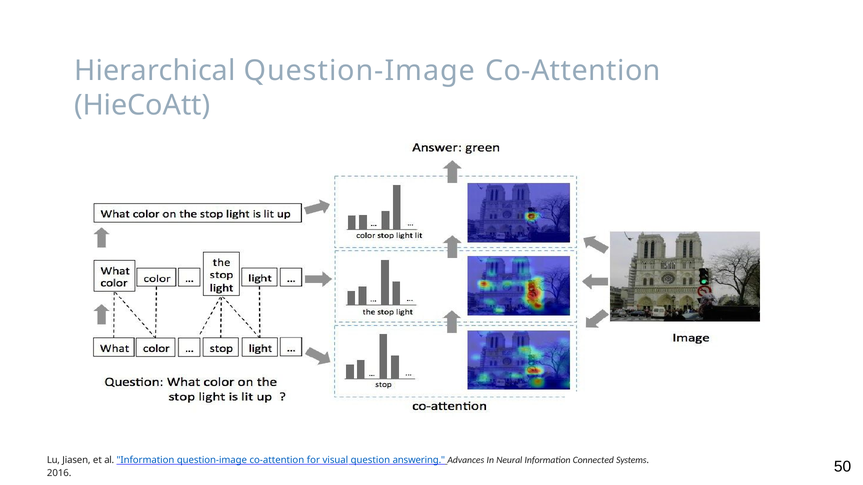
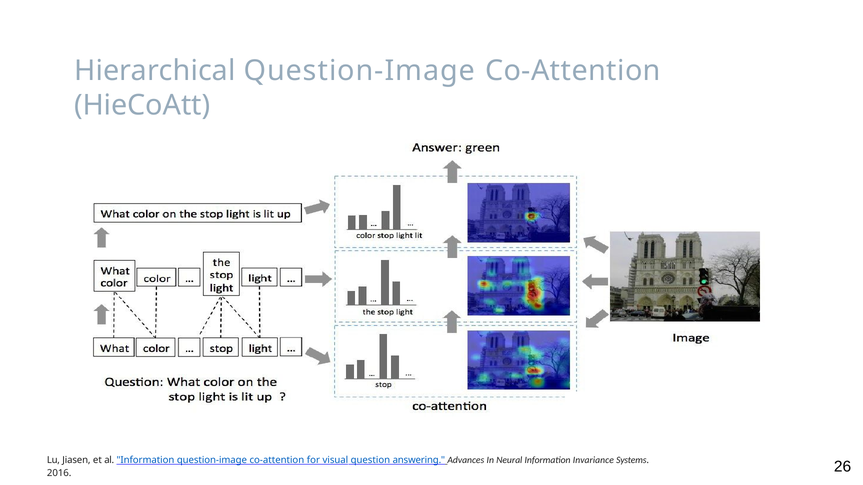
Connected: Connected -> Invariance (593, 460)
50: 50 -> 26 (843, 467)
